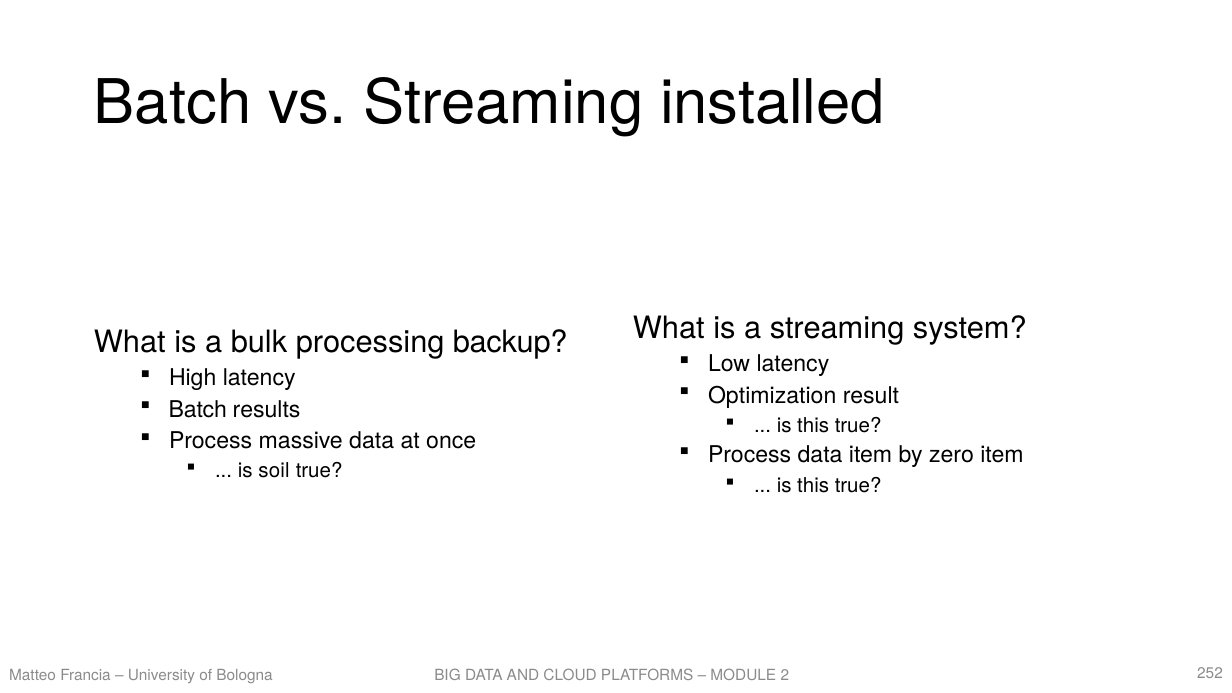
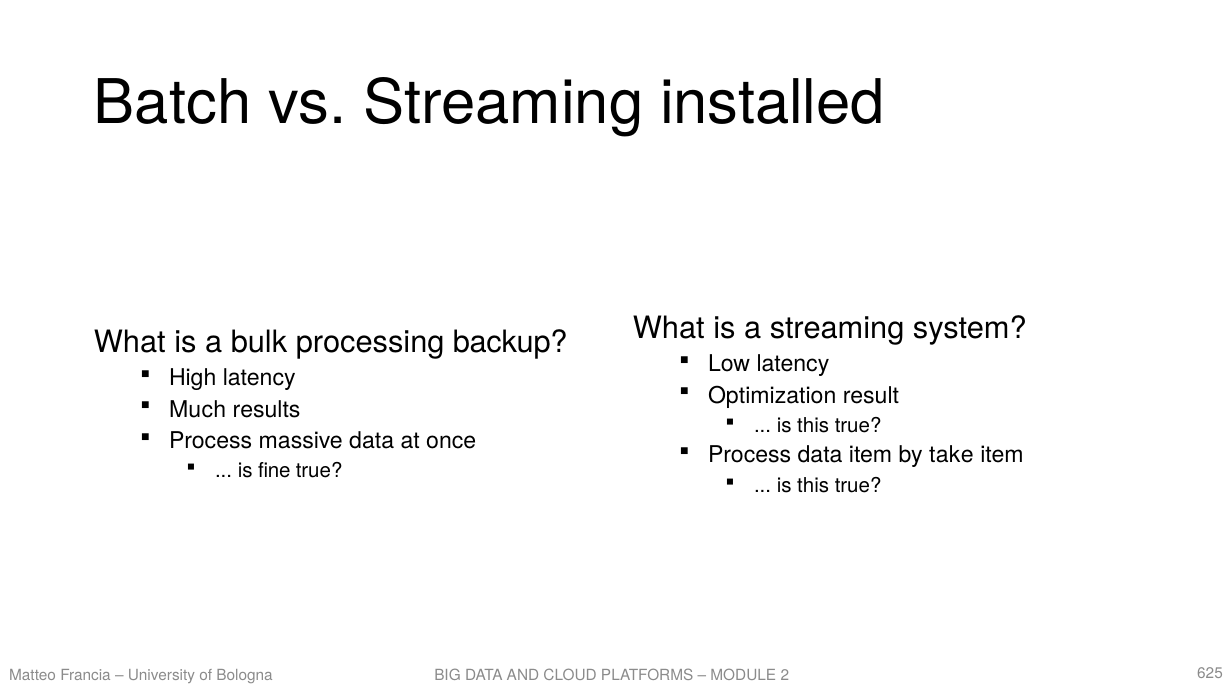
Batch: Batch -> Much (198, 410)
zero: zero -> take (951, 455)
soil: soil -> fine (274, 471)
252: 252 -> 625 (1210, 674)
